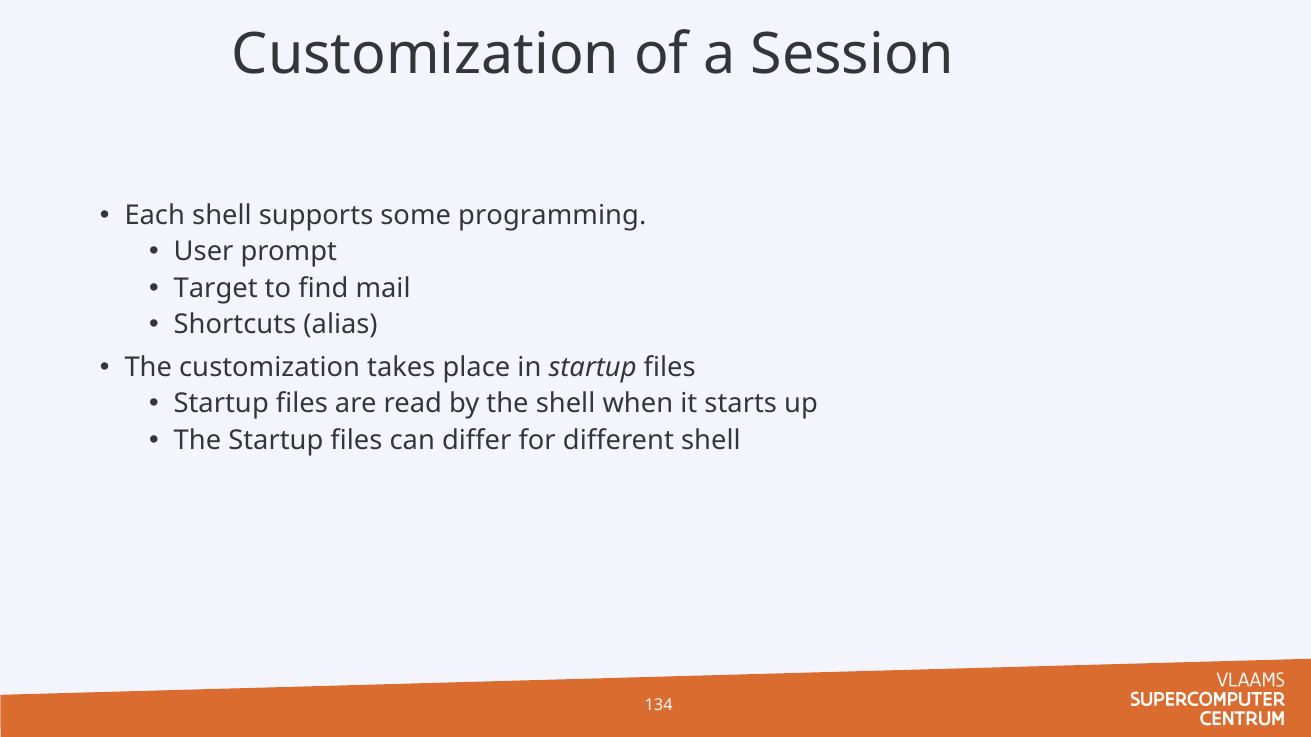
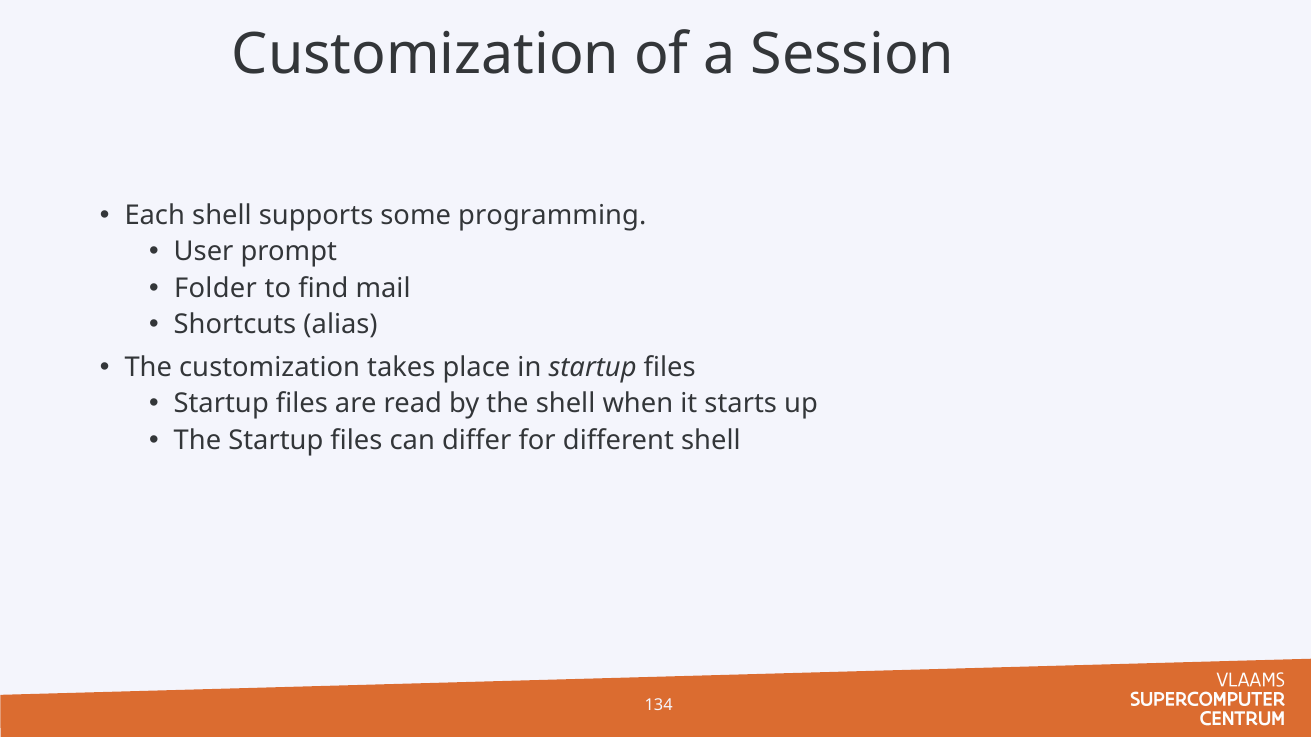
Target: Target -> Folder (216, 288)
